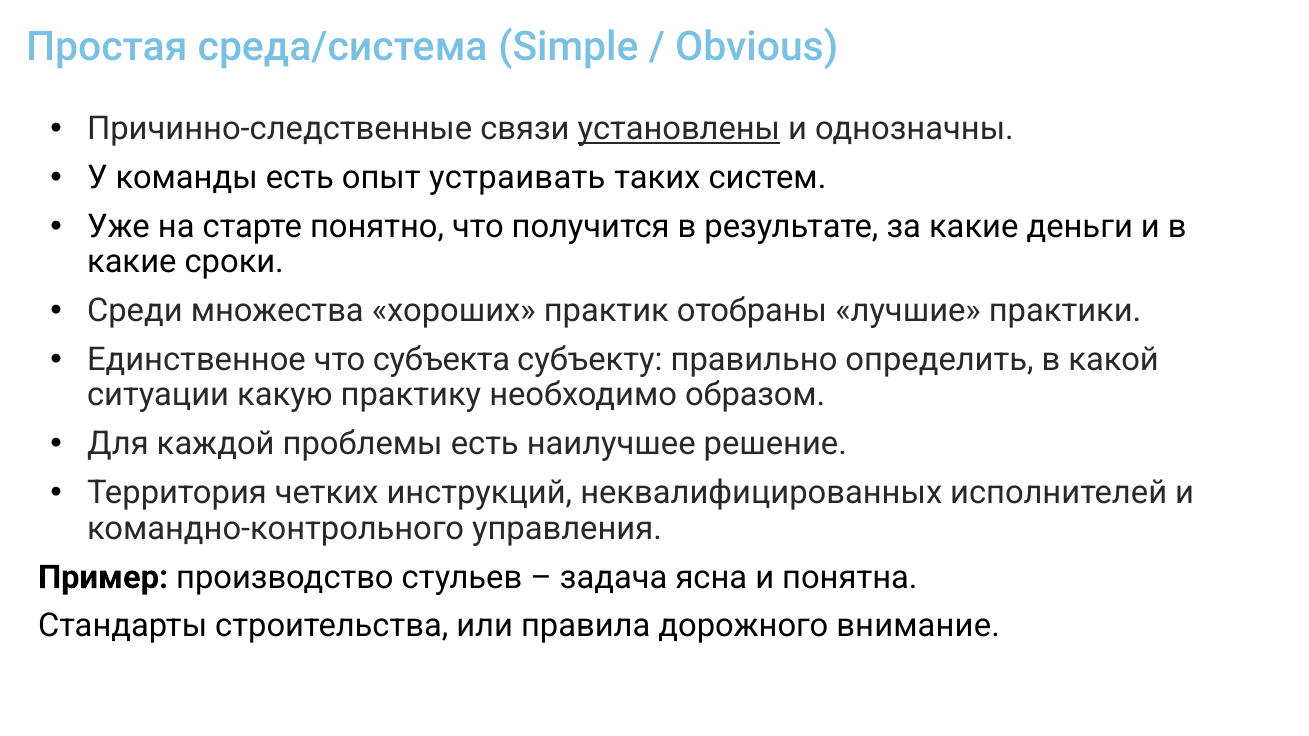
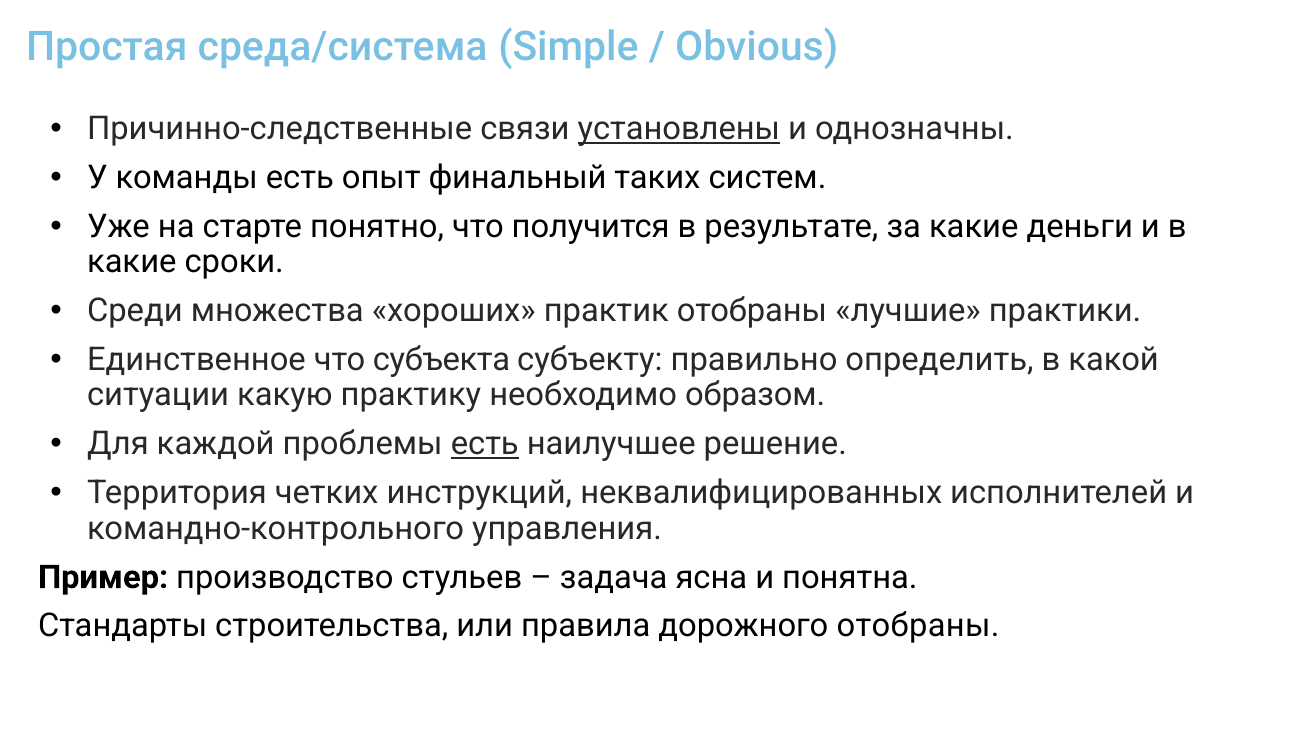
устраивать: устраивать -> финальный (518, 178)
есть underline: none -> present (485, 444)
дорожного внимание: внимание -> отобраны (918, 626)
